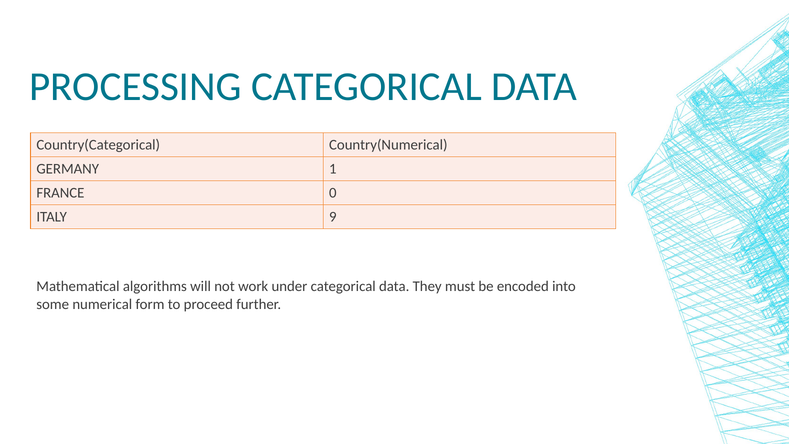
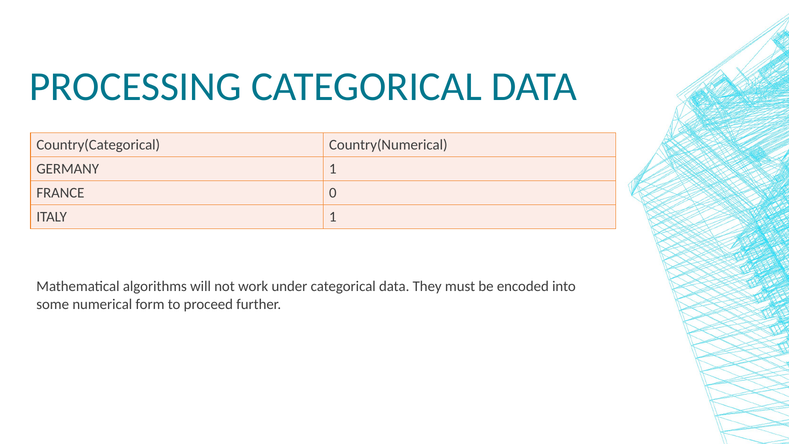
ITALY 9: 9 -> 1 (333, 217)
